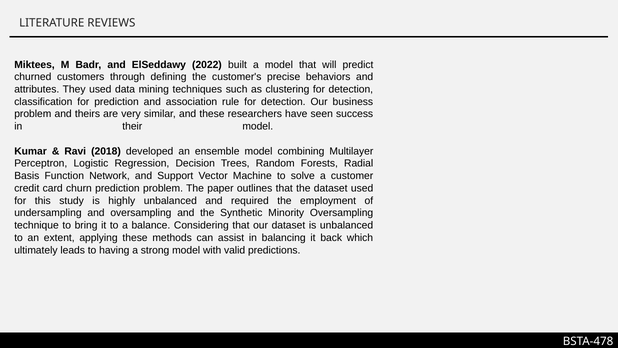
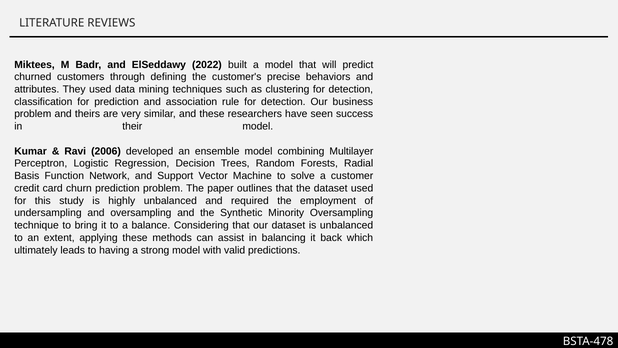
2018: 2018 -> 2006 (106, 151)
